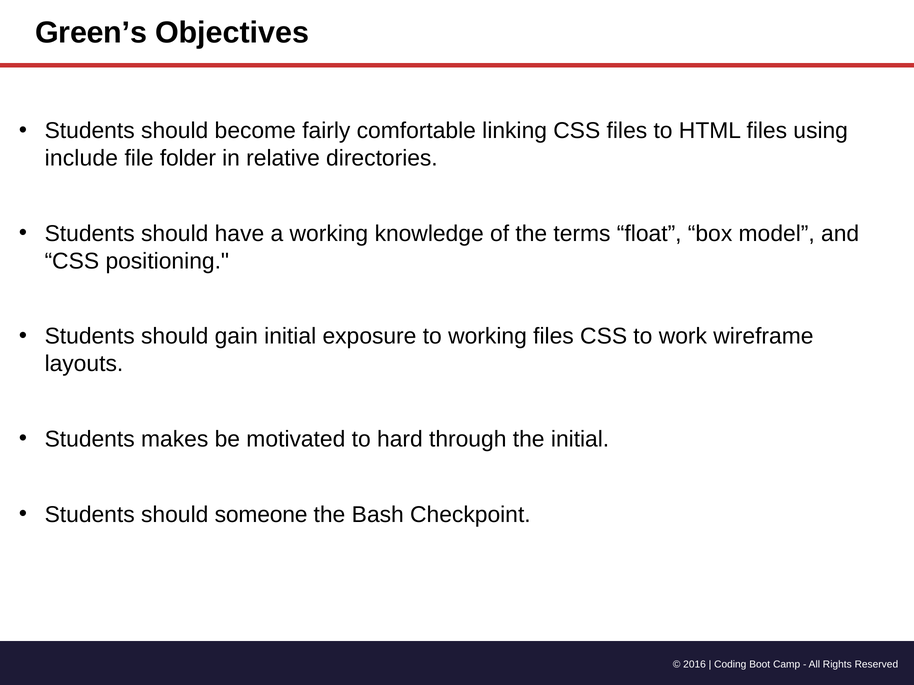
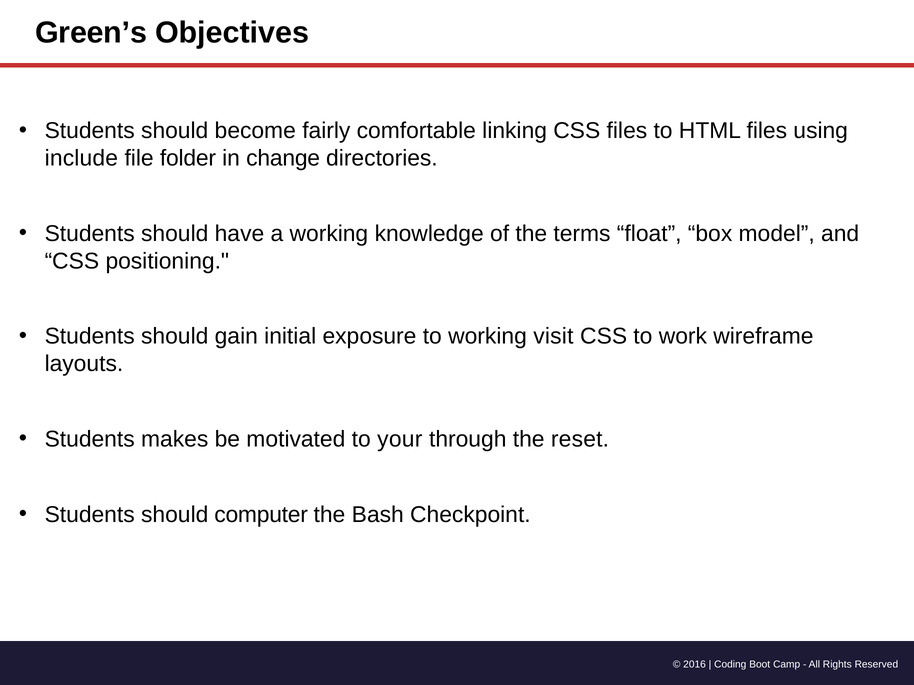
relative: relative -> change (283, 158)
working files: files -> visit (553, 337)
hard: hard -> your (400, 439)
the initial: initial -> reset (580, 439)
someone: someone -> computer (261, 515)
